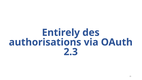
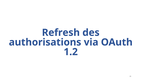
Entirely: Entirely -> Refresh (61, 33)
2.3: 2.3 -> 1.2 (71, 52)
